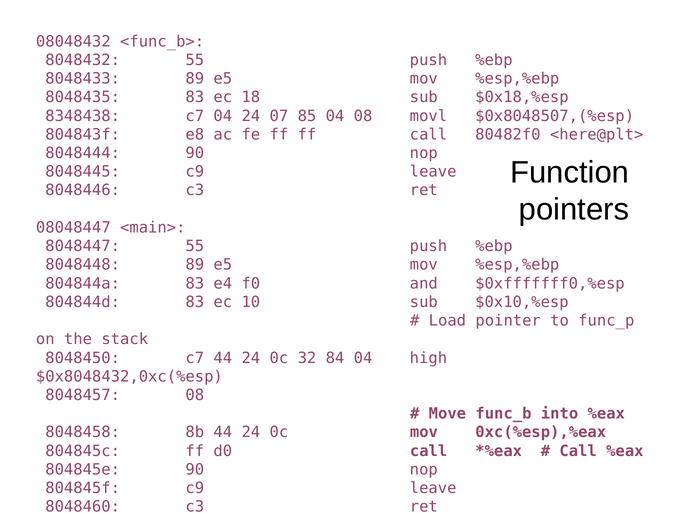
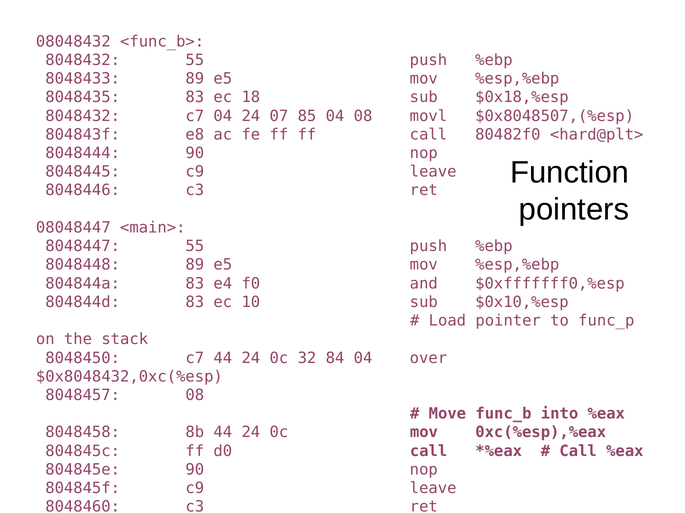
8348438: 8348438 -> 8048432 (83, 116)
<here@plt>: <here@plt> -> <hard@plt> (597, 135)
high: high -> over (428, 358)
